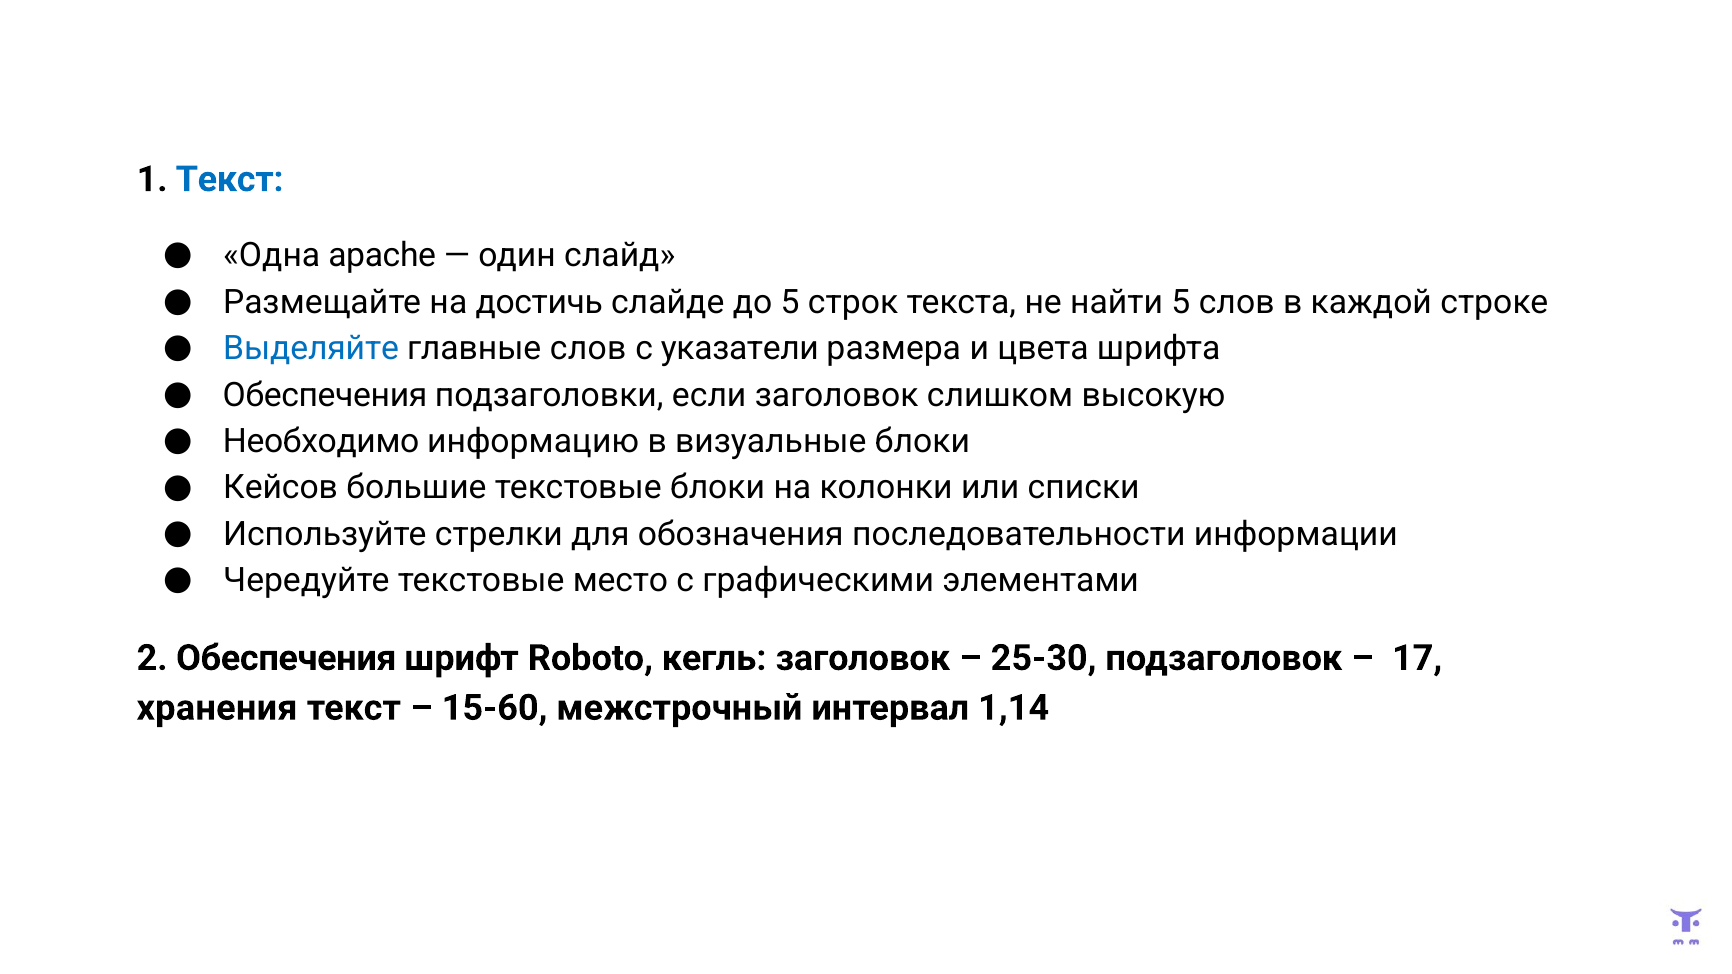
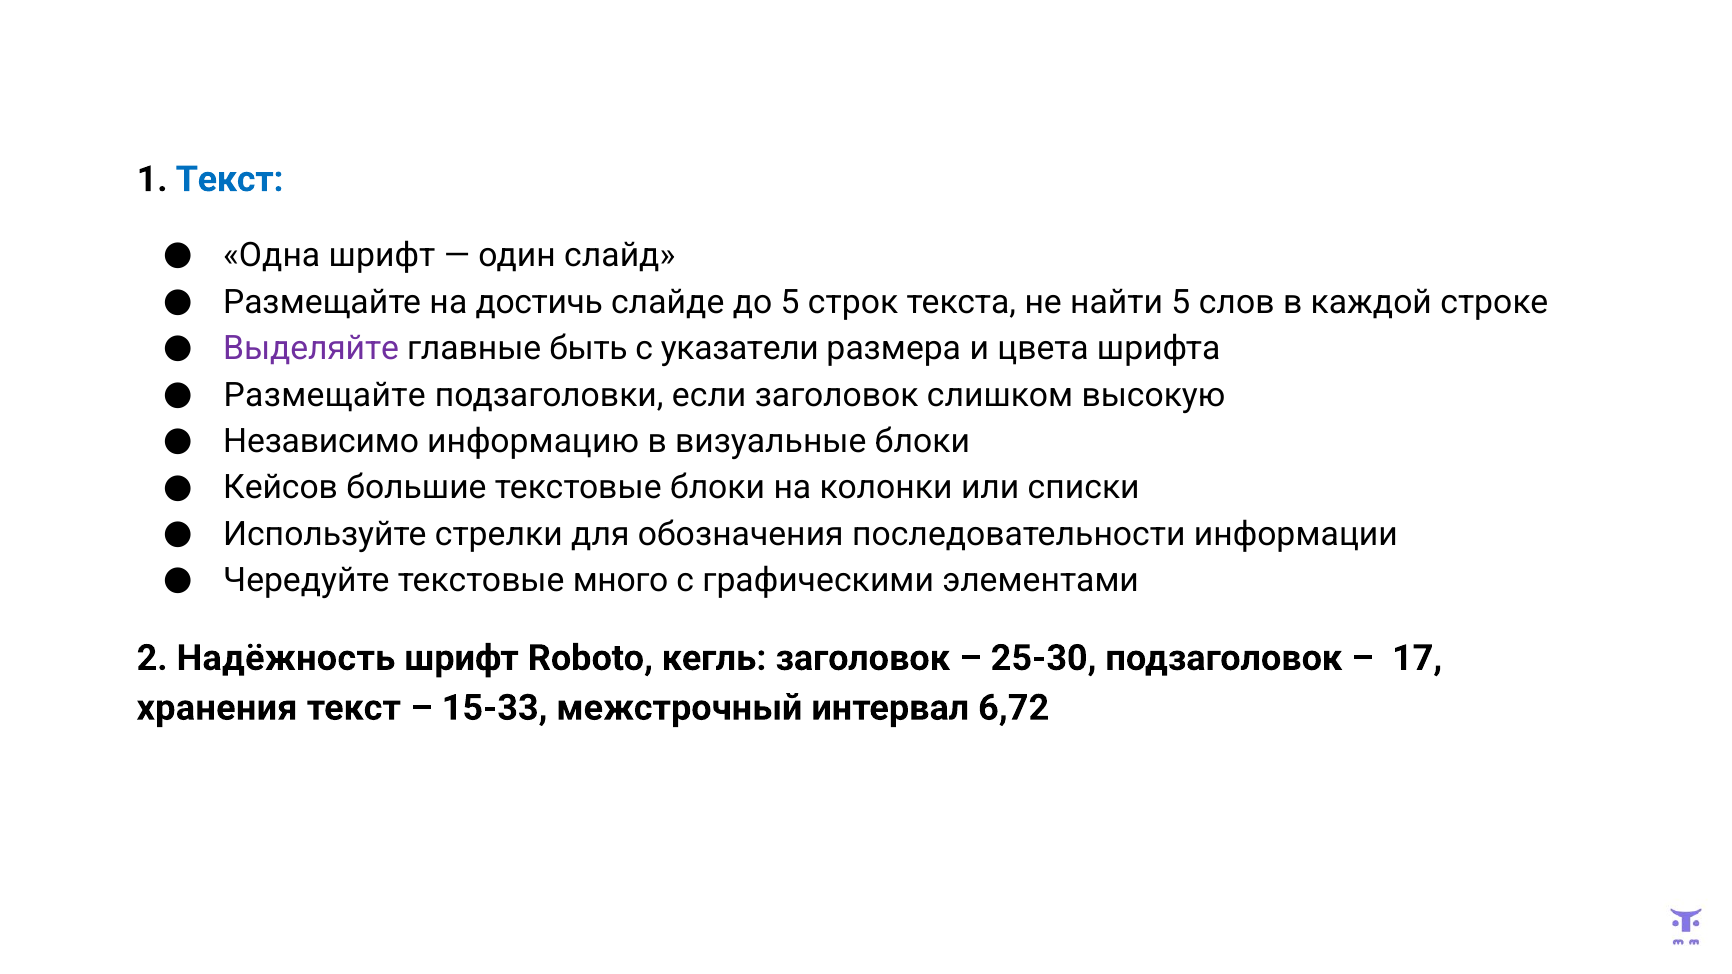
Одна apache: apache -> шрифт (382, 256)
Выделяйте colour: blue -> purple (311, 349)
главные слов: слов -> быть (589, 349)
Обеспечения: Обеспечения -> Размещайте (325, 395)
Необходимо: Необходимо -> Независимо (321, 442)
место: место -> много (621, 581)
2 Обеспечения: Обеспечения -> Надёжность (286, 658)
15-60: 15-60 -> 15-33 (495, 708)
1,14: 1,14 -> 6,72 (1014, 708)
